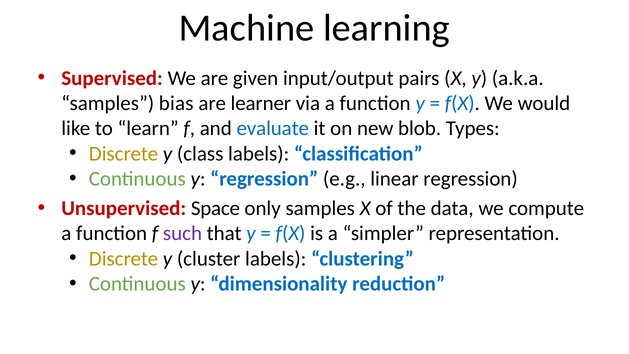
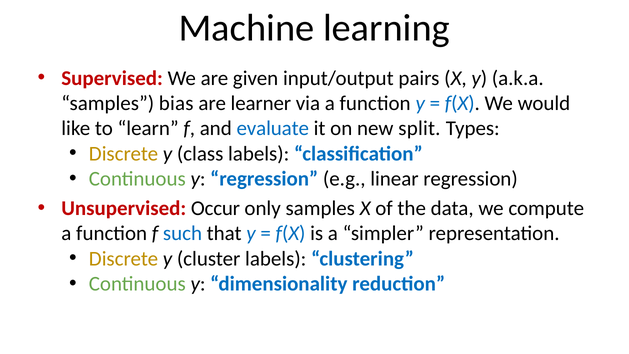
blob: blob -> split (419, 128)
Space: Space -> Occur (215, 208)
such colour: purple -> blue (182, 233)
